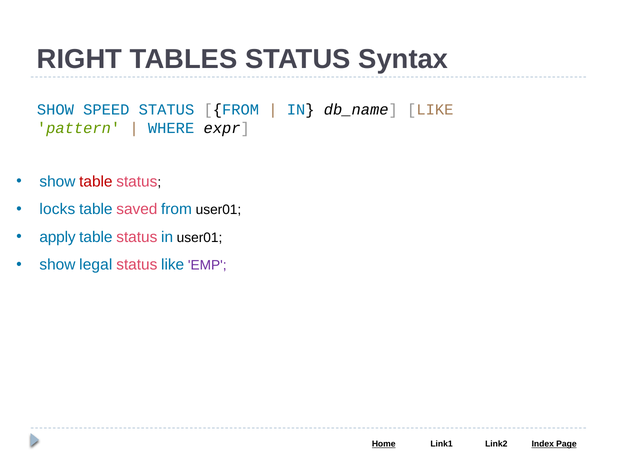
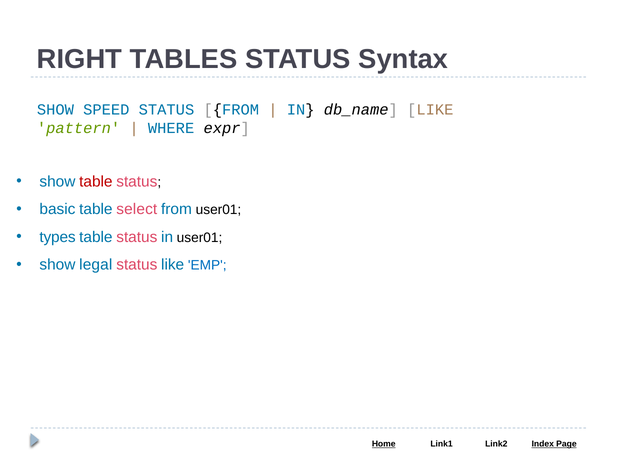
locks: locks -> basic (57, 210)
saved: saved -> select (137, 210)
apply: apply -> types (58, 237)
EMP colour: purple -> blue (207, 266)
